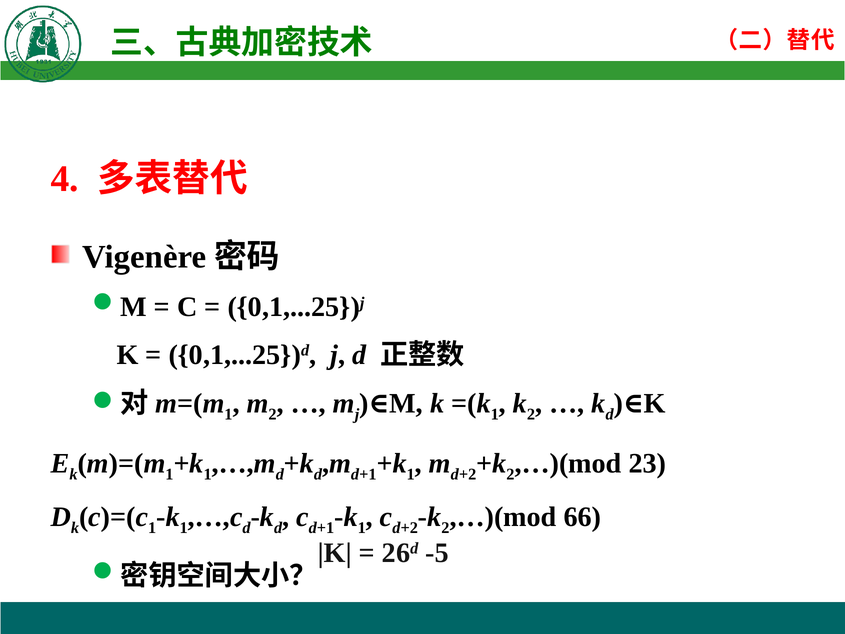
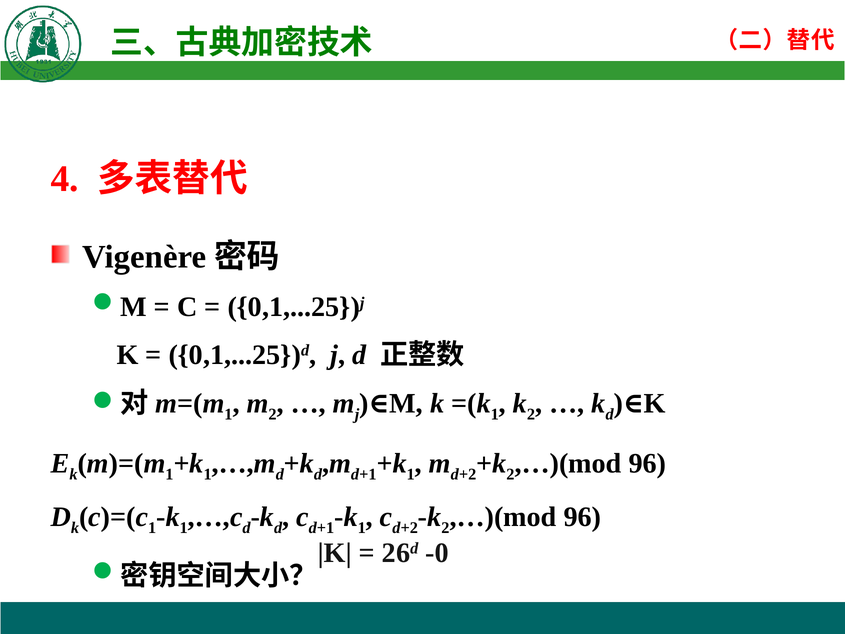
23: 23 -> 96 (647, 463)
66: 66 -> 96 (582, 517)
-5: -5 -> -0 (437, 553)
